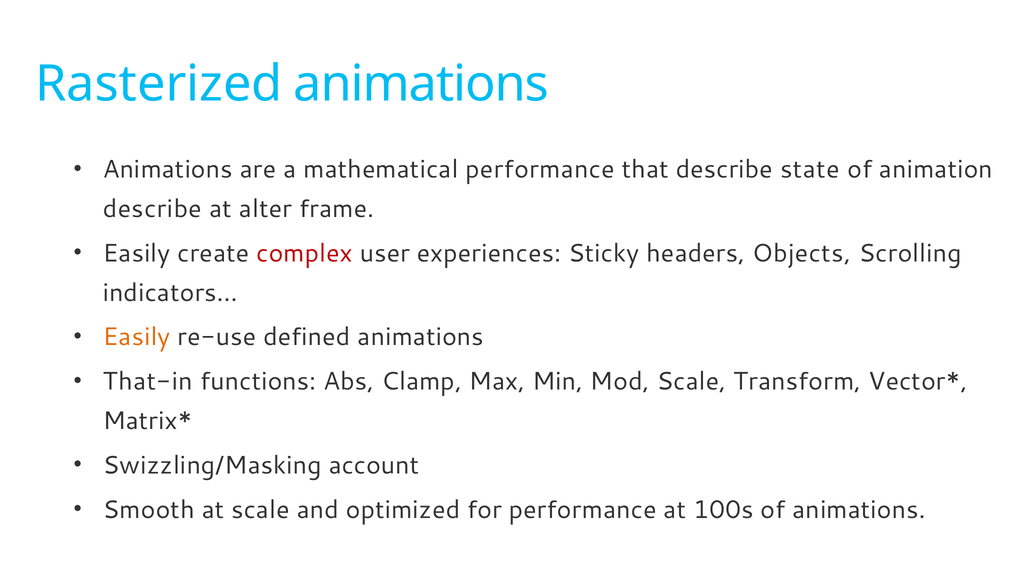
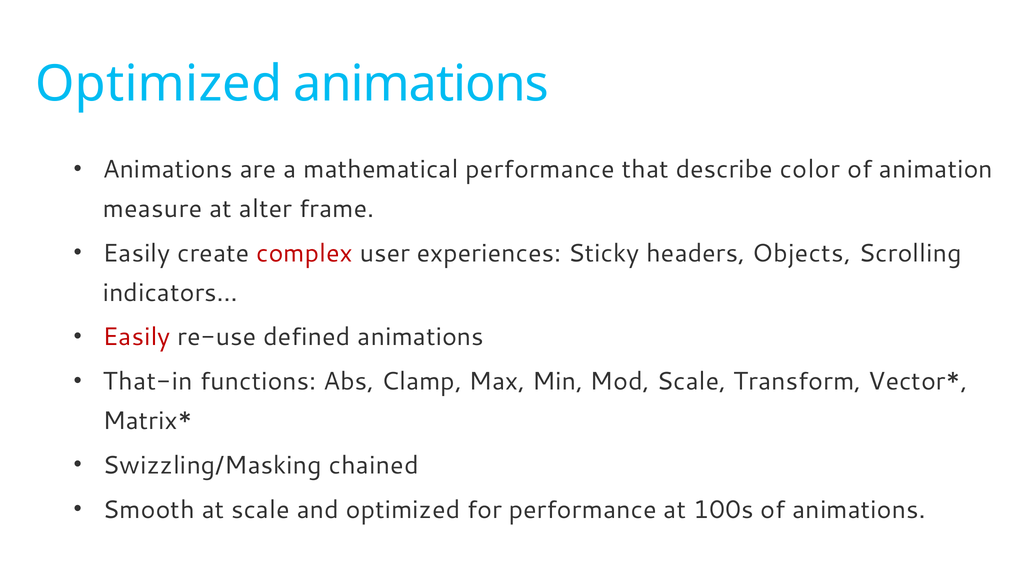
Rasterized: Rasterized -> Optimized (159, 84)
state: state -> color (810, 169)
describe: describe -> measure (152, 209)
Easily colour: orange -> red (137, 337)
account: account -> chained (374, 465)
